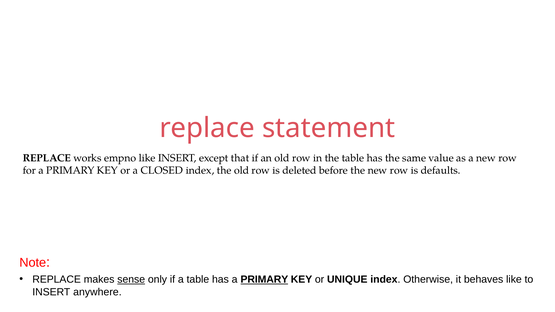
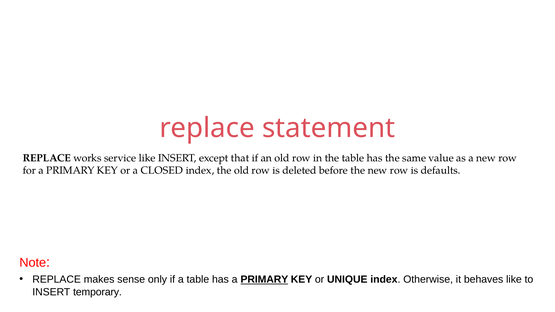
empno: empno -> service (120, 158)
sense underline: present -> none (131, 280)
anywhere: anywhere -> temporary (97, 292)
